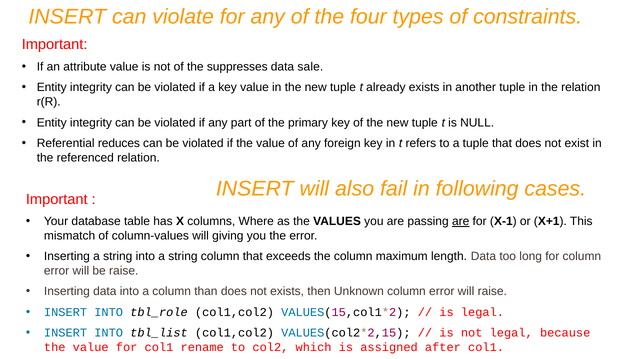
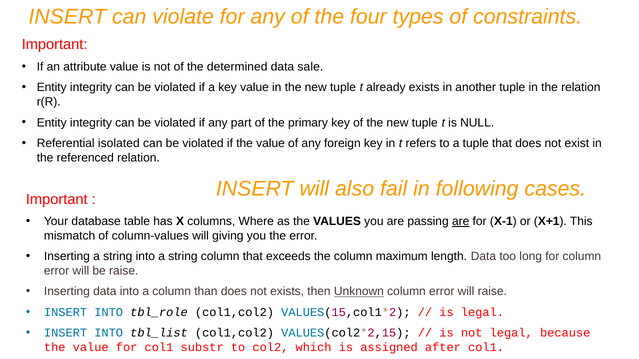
suppresses: suppresses -> determined (237, 67)
reduces: reduces -> isolated (119, 143)
Unknown underline: none -> present (359, 292)
rename: rename -> substr (202, 348)
